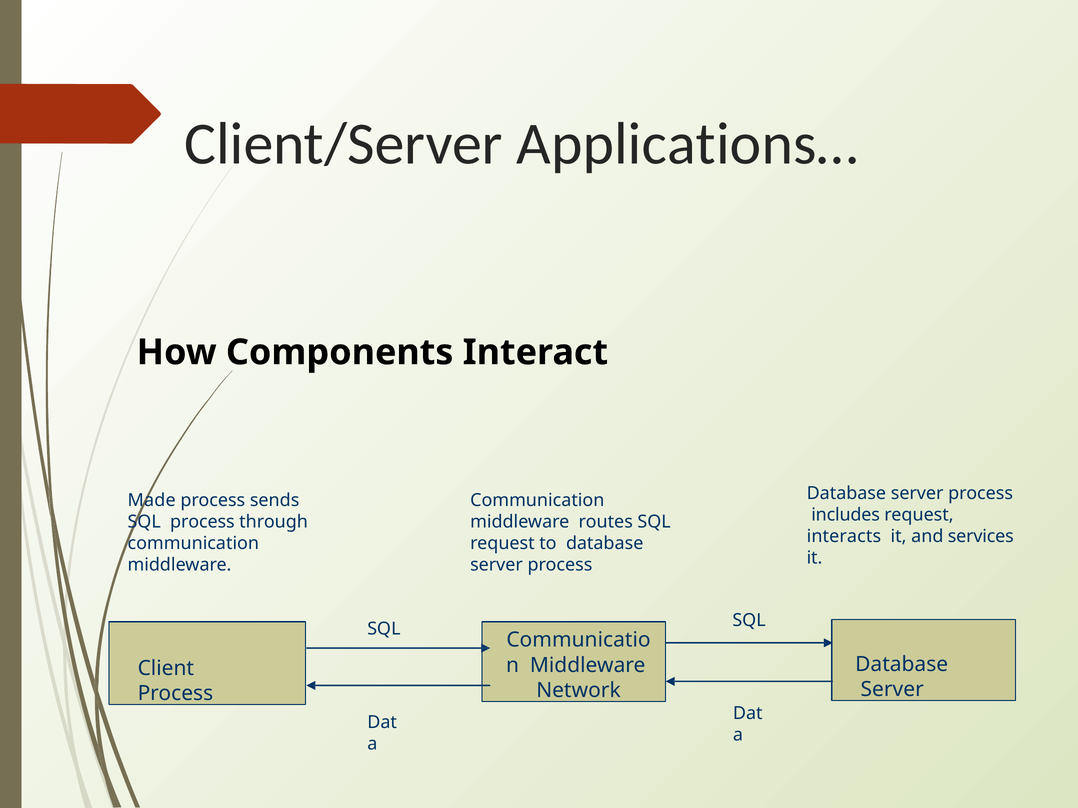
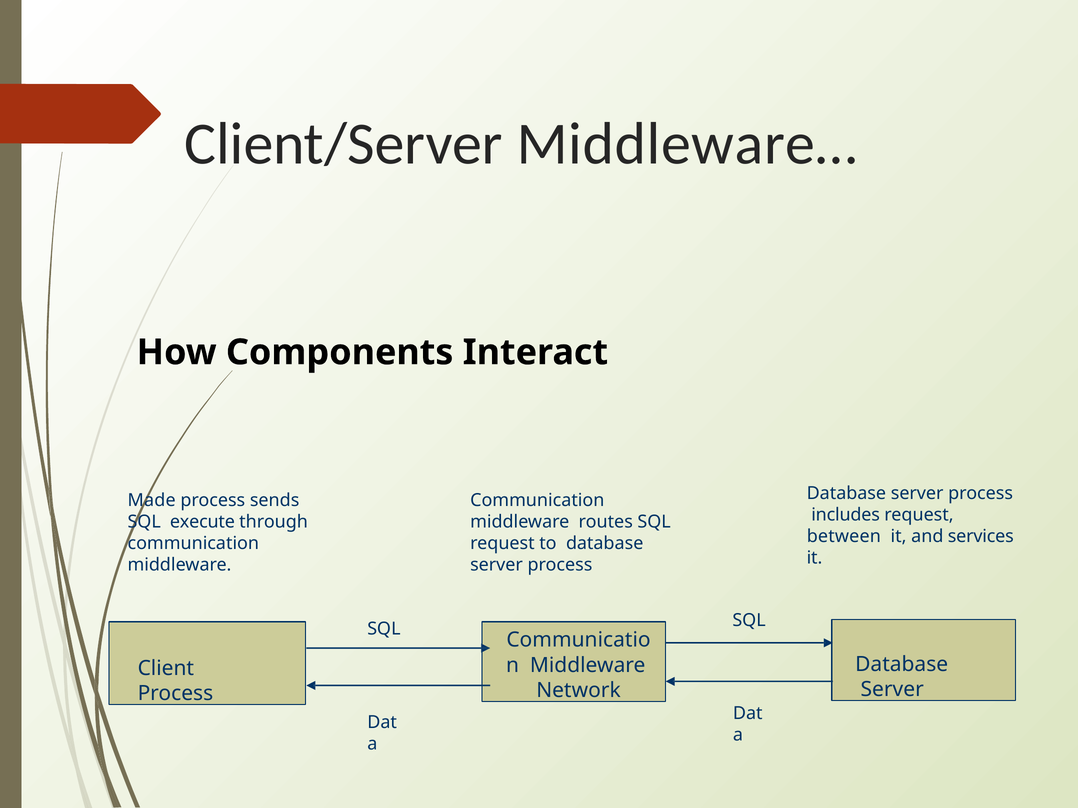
Applications…: Applications… -> Middleware… (687, 144)
SQL process: process -> execute (202, 522)
interacts: interacts -> between (844, 537)
